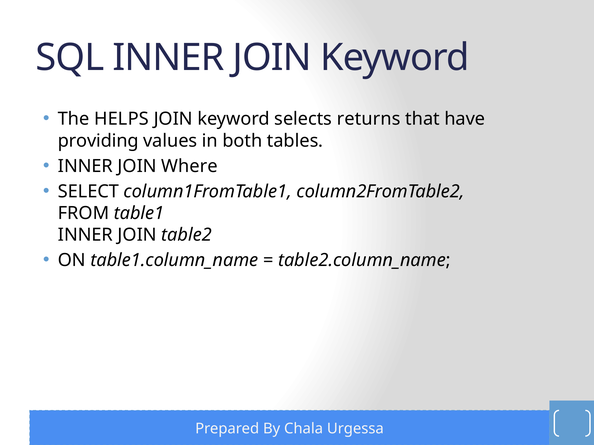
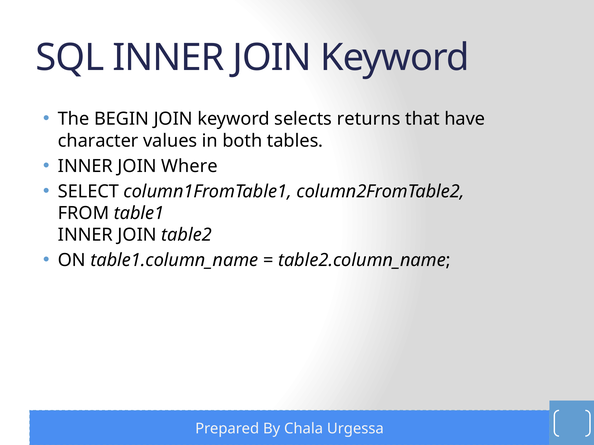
HELPS: HELPS -> BEGIN (122, 119)
providing: providing -> character (98, 141)
